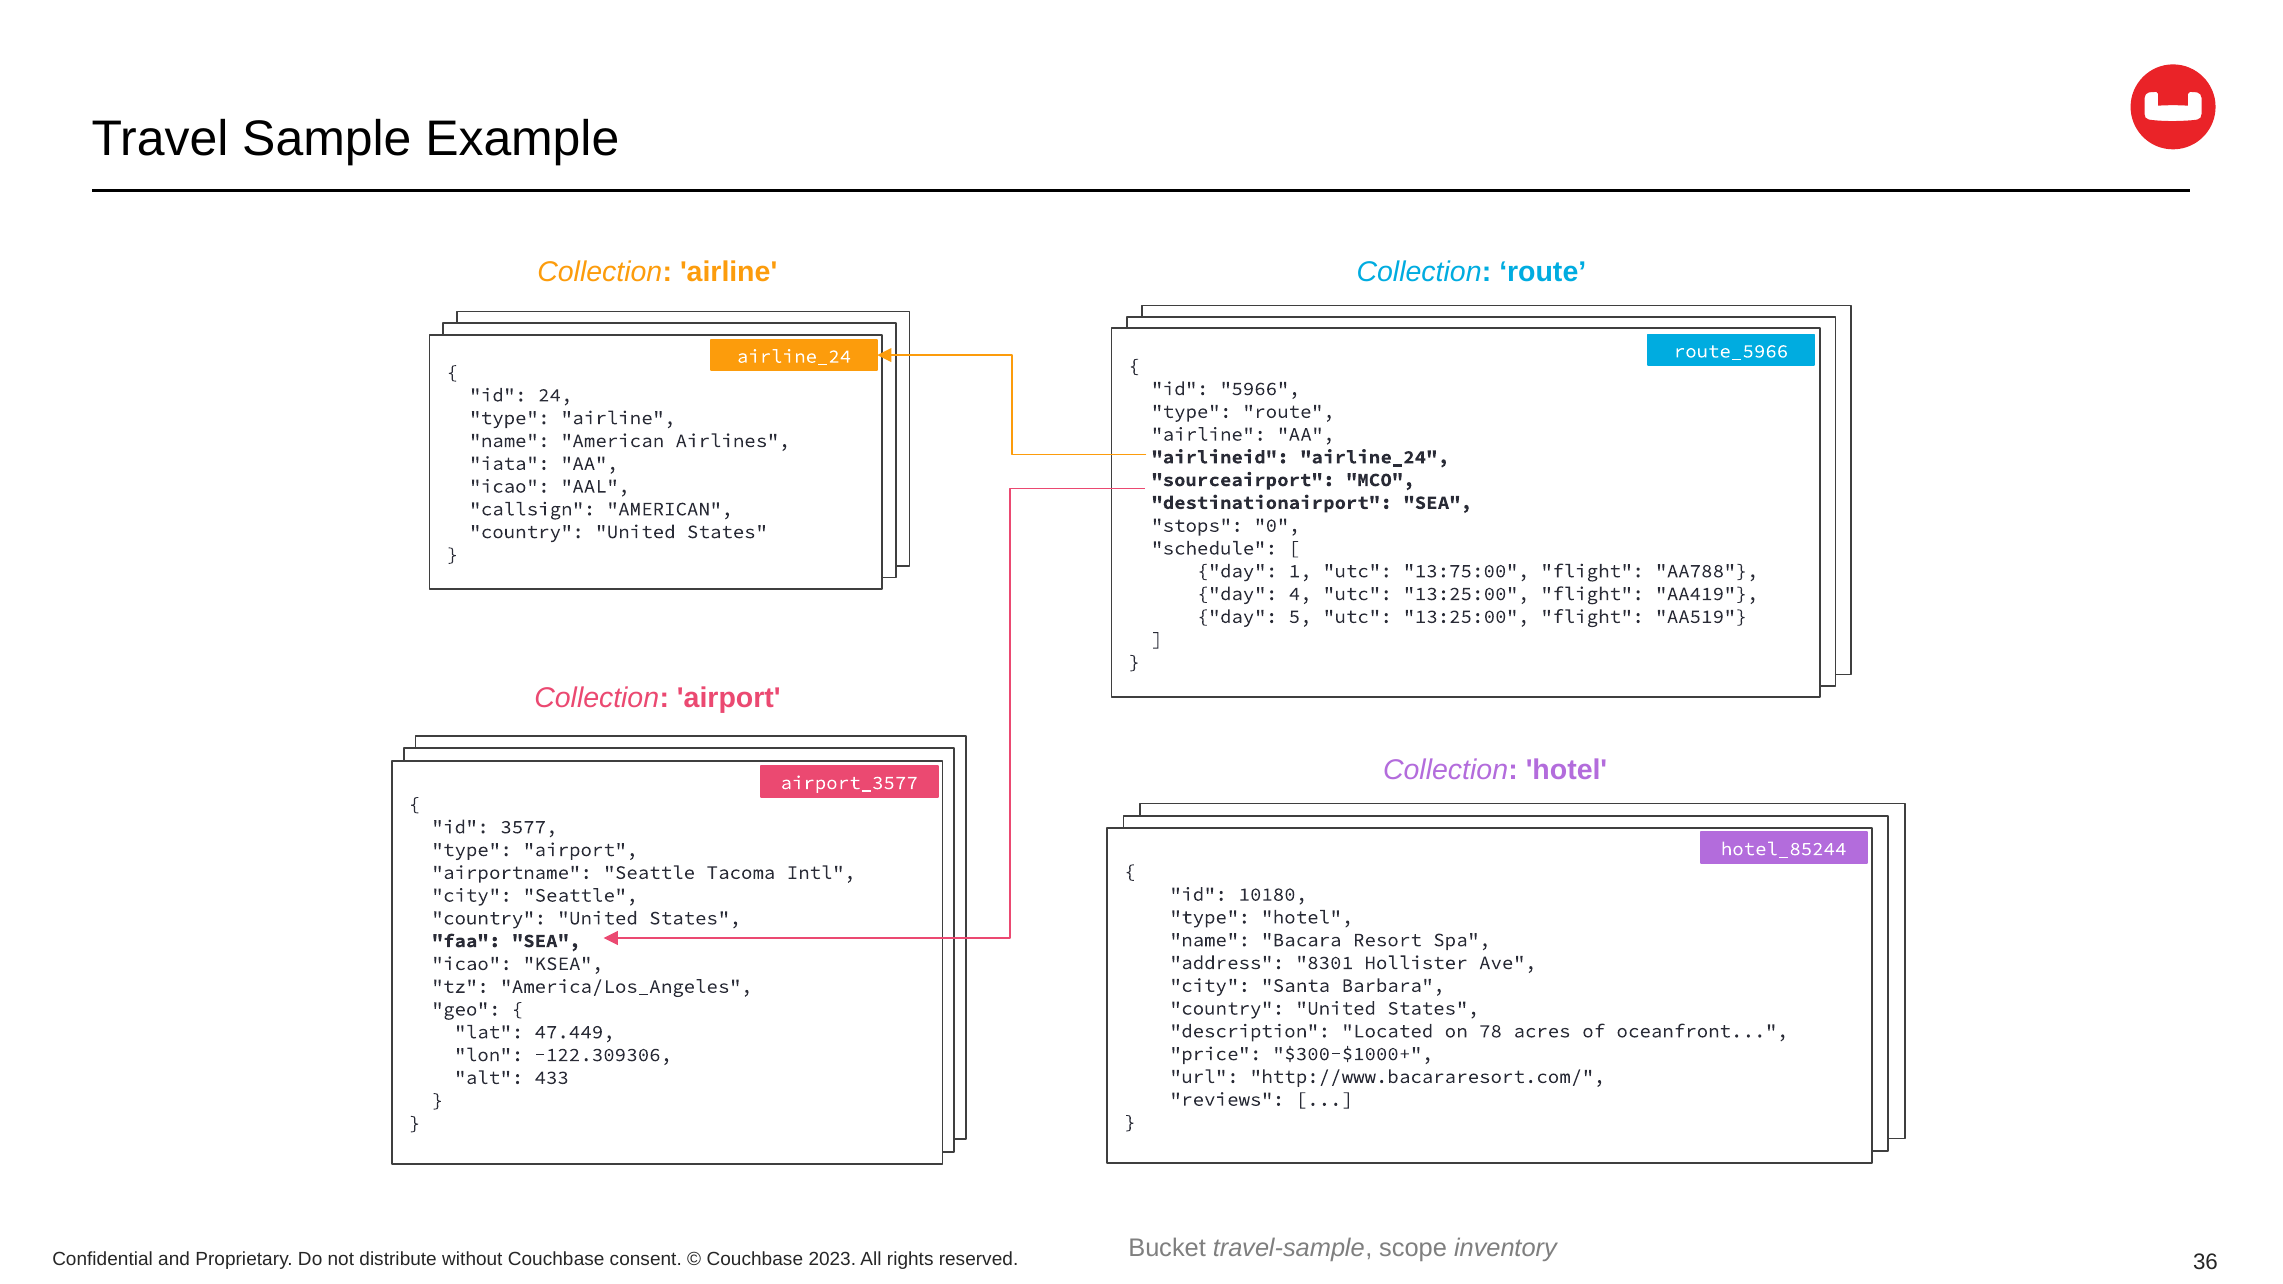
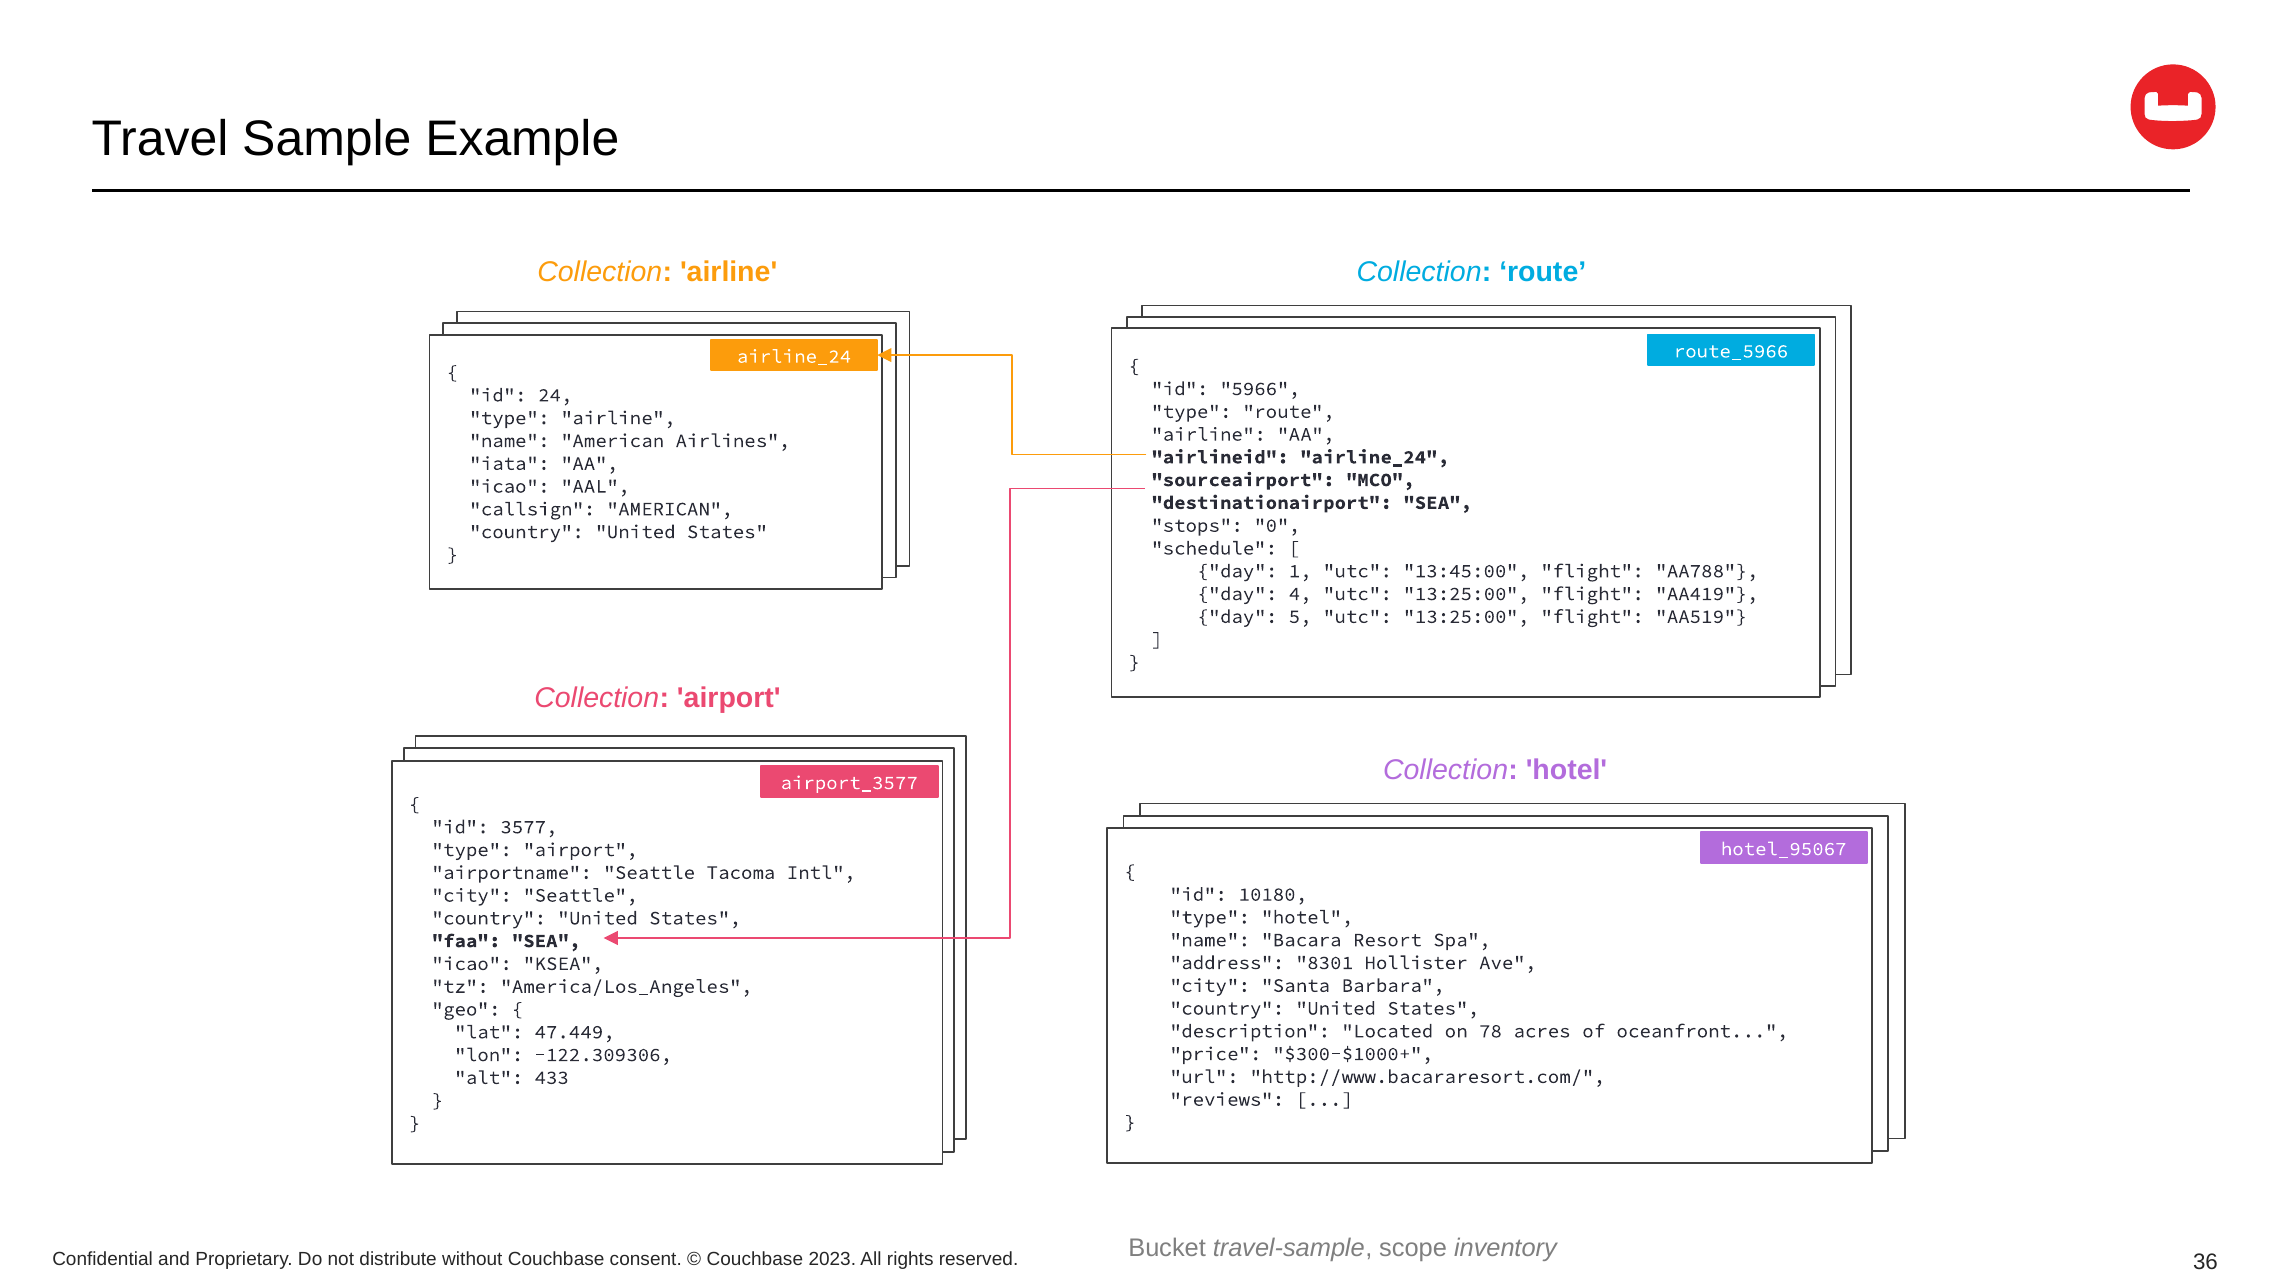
13:75:00: 13:75:00 -> 13:45:00 (1466, 571)
hotel_85244: hotel_85244 -> hotel_95067 (1784, 849)
